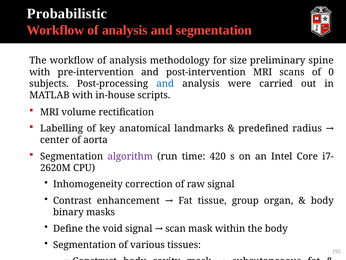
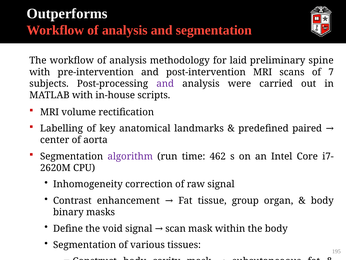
Probabilistic: Probabilistic -> Outperforms (67, 14)
size: size -> laid (238, 60)
0: 0 -> 7 (331, 72)
and colour: blue -> purple (165, 84)
radius: radius -> paired (307, 128)
420: 420 -> 462 (218, 156)
